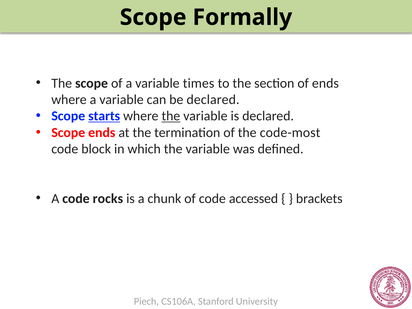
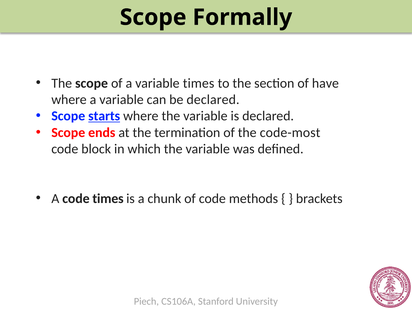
of ends: ends -> have (325, 83)
the underline: present -> none (171, 116)
code rocks: rocks -> times (108, 199)
accessed: accessed -> methods (253, 199)
